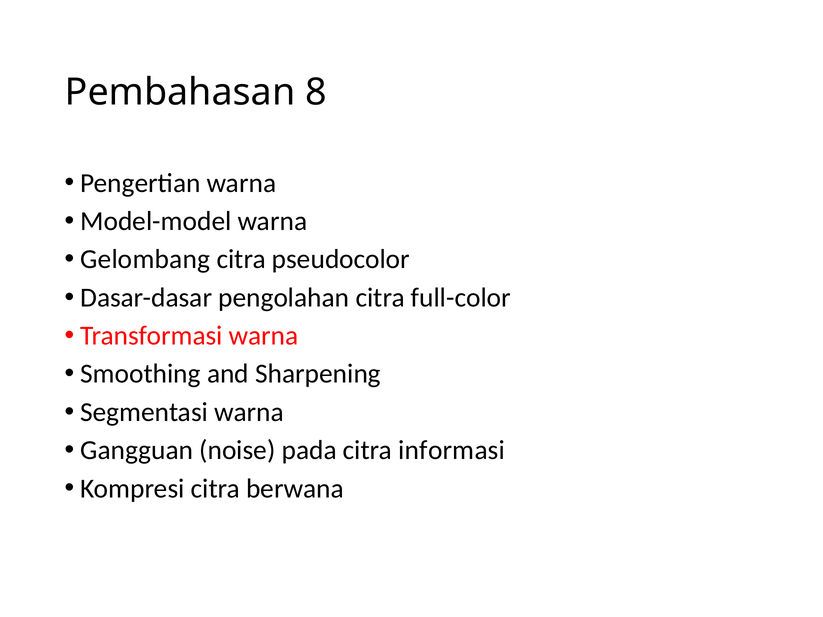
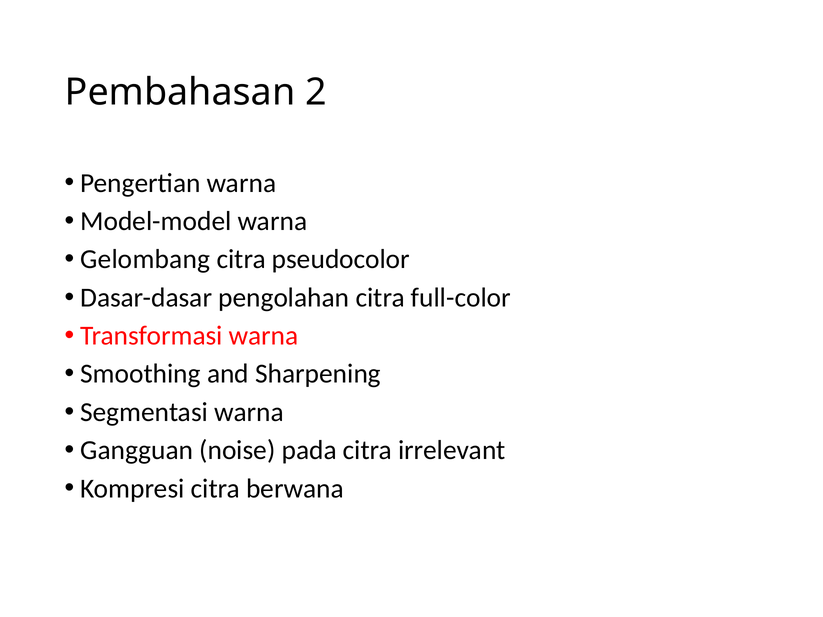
8: 8 -> 2 (316, 92)
informasi: informasi -> irrelevant (452, 450)
